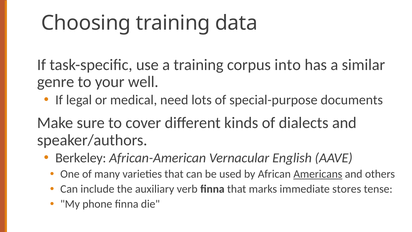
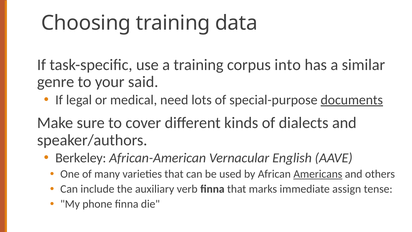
well: well -> said (143, 82)
documents underline: none -> present (352, 100)
stores: stores -> assign (347, 189)
